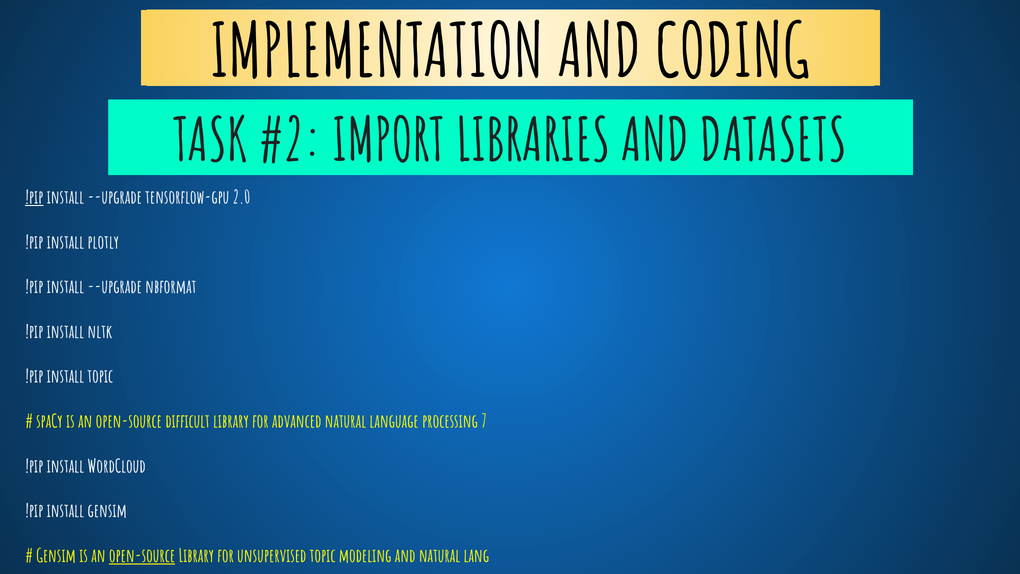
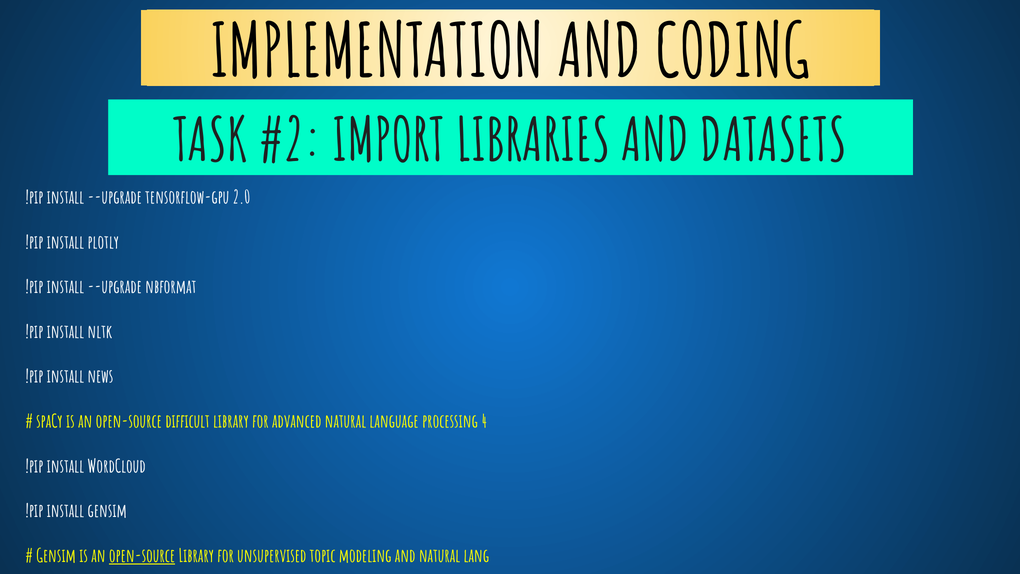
!pip underline: present -> none (34, 198)
install topic: topic -> news (100, 377)
7: 7 -> 4 (484, 421)
